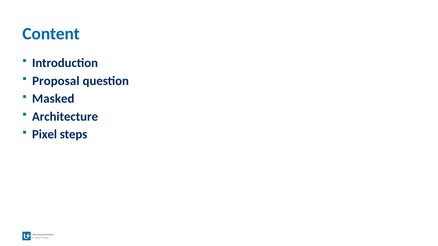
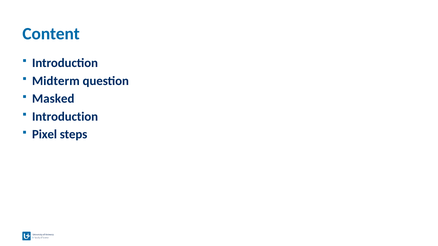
Proposal: Proposal -> Midterm (56, 81)
Architecture: Architecture -> Introduction (65, 117)
